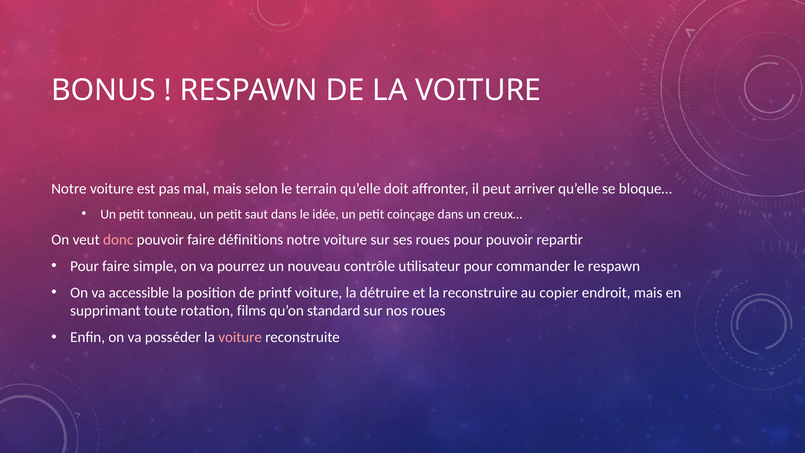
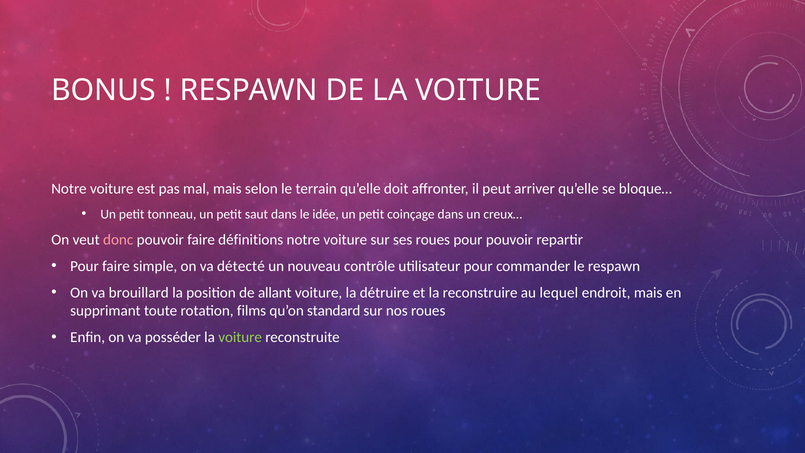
pourrez: pourrez -> détecté (241, 266)
accessible: accessible -> brouillard (139, 293)
printf: printf -> allant (275, 293)
copier: copier -> lequel (559, 293)
voiture colour: pink -> light green (240, 337)
